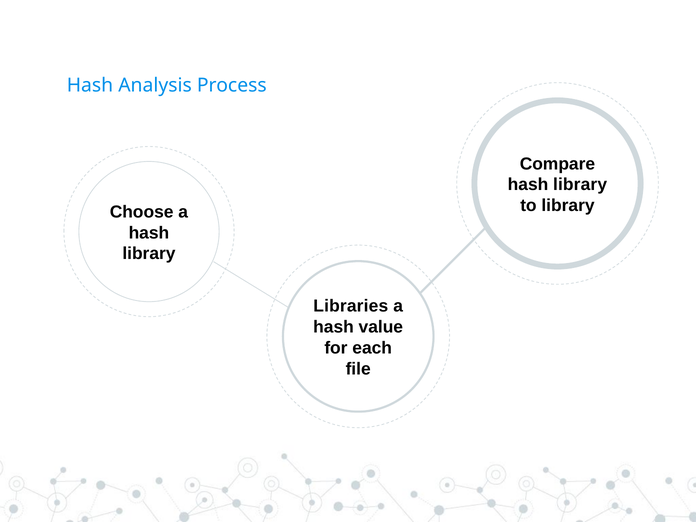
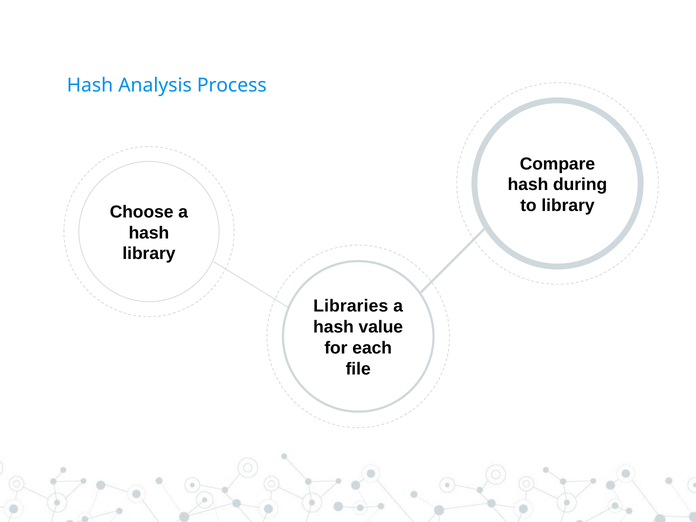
library: library -> during (580, 185)
